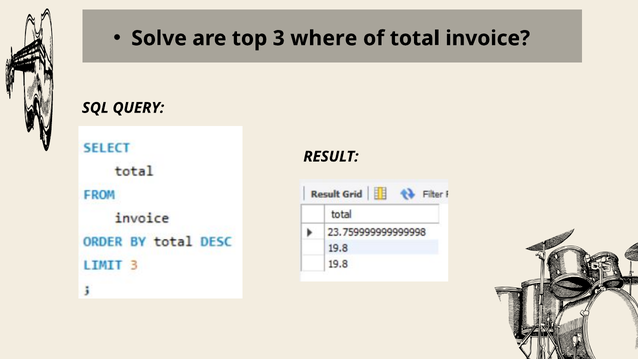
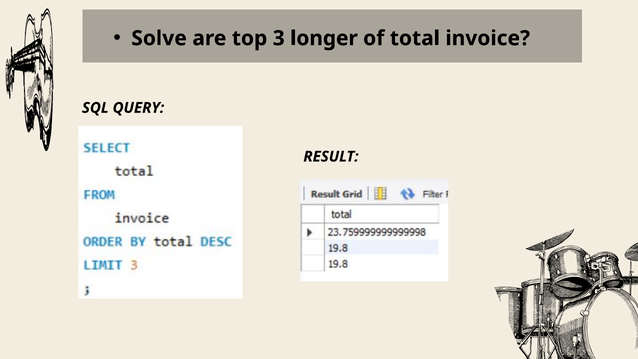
where: where -> longer (324, 38)
